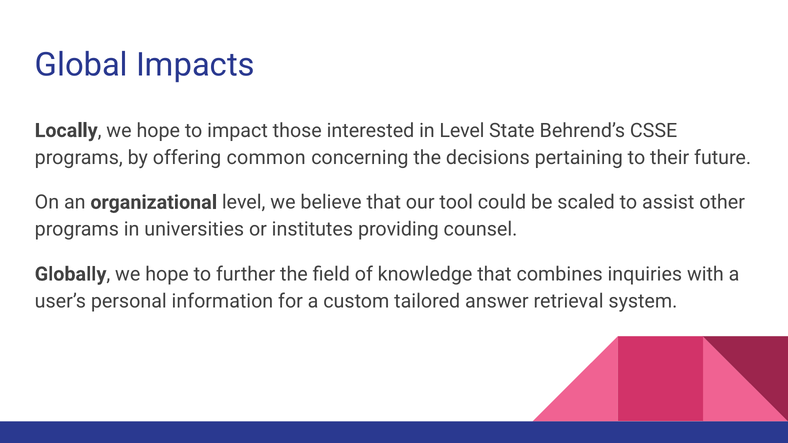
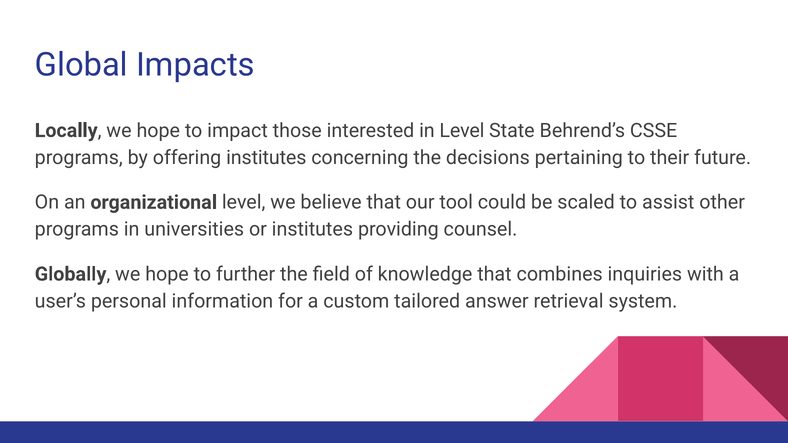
offering common: common -> institutes (266, 158)
